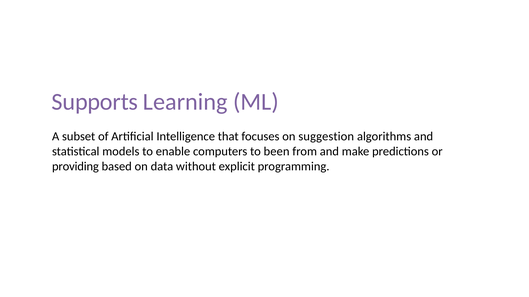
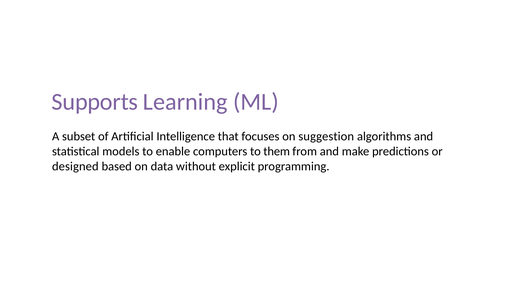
been: been -> them (277, 152)
providing: providing -> designed (75, 167)
